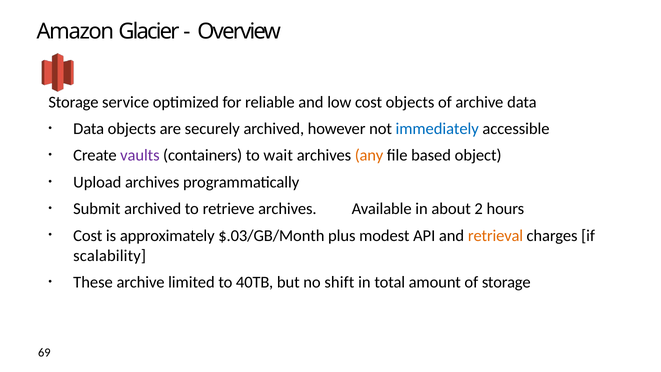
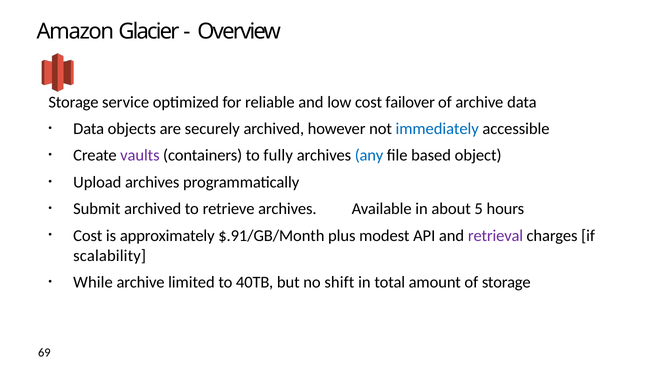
cost objects: objects -> failover (410, 102)
wait: wait -> fully (278, 155)
any colour: orange -> blue (369, 155)
2: 2 -> 5 (479, 209)
$.03/GB/Month: $.03/GB/Month -> $.91/GB/Month (271, 236)
retrieval colour: orange -> purple (496, 236)
These: These -> While (93, 282)
